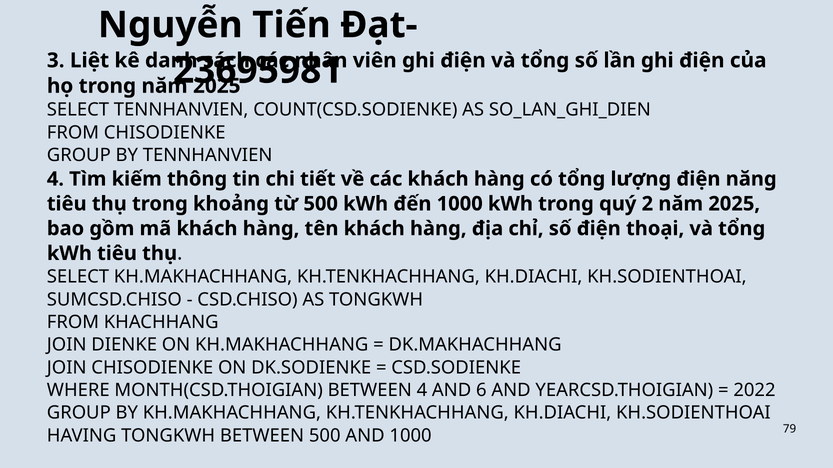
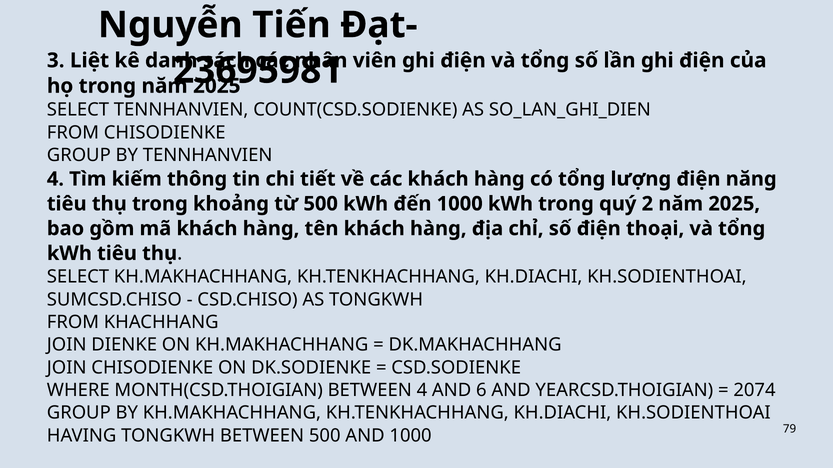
2022: 2022 -> 2074 (754, 391)
